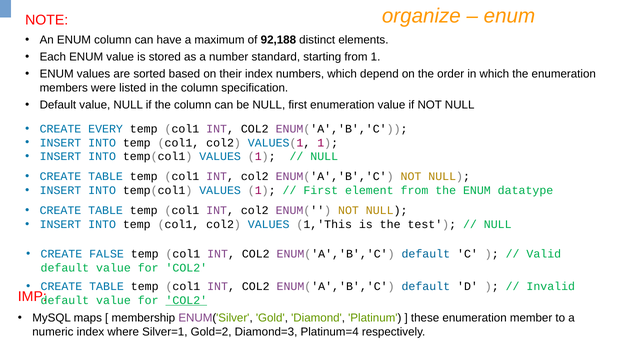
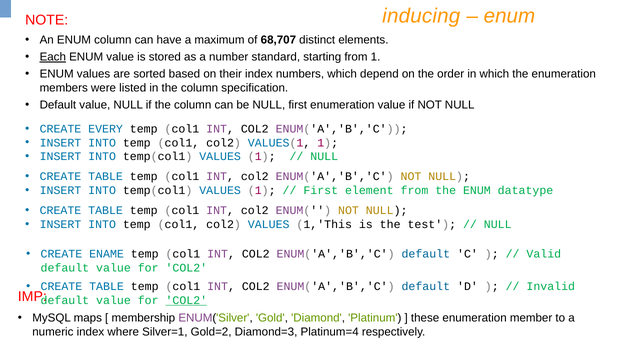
organize: organize -> inducing (421, 16)
92,188: 92,188 -> 68,707 (278, 40)
Each underline: none -> present (53, 57)
FALSE: FALSE -> ENAME (107, 254)
